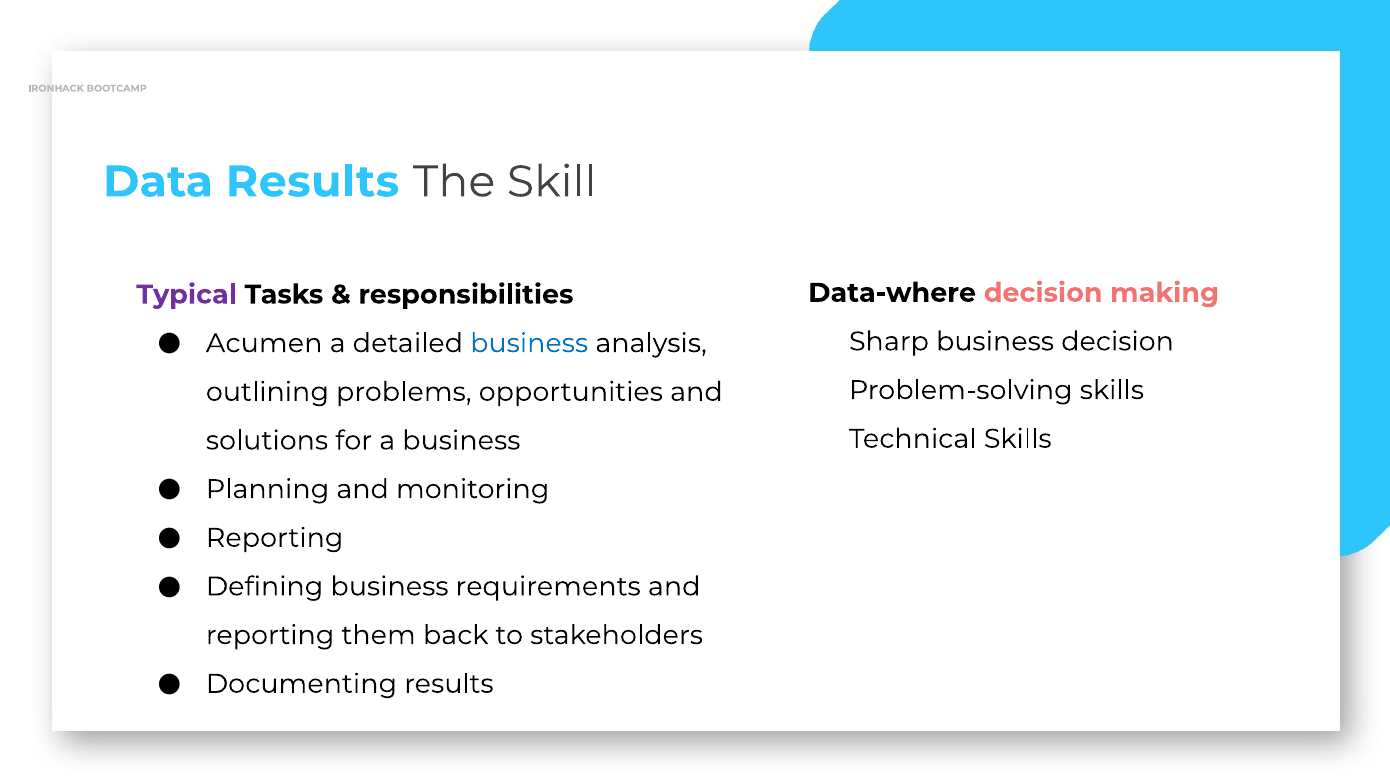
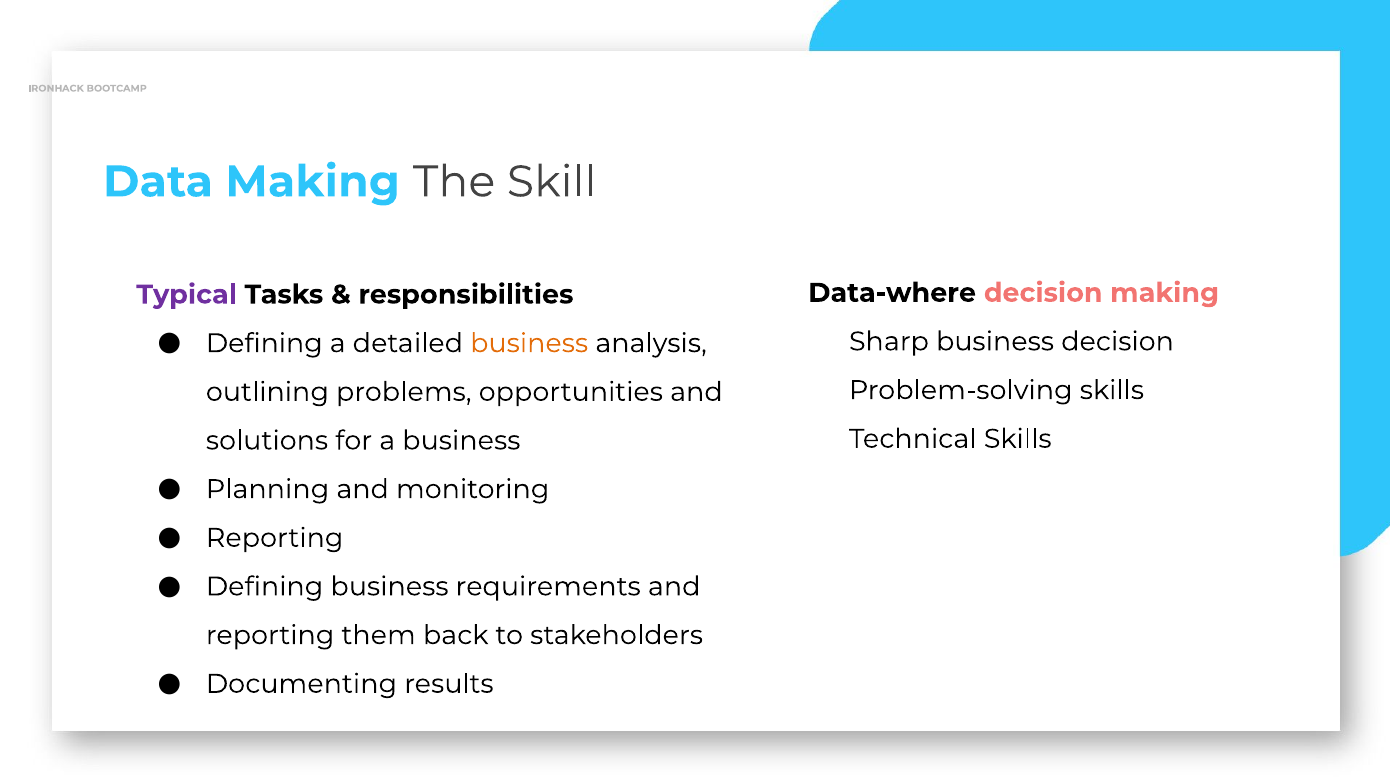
Data Results: Results -> Making (313, 182)
Acumen: Acumen -> Defining (264, 343)
business colour: blue -> orange (529, 343)
